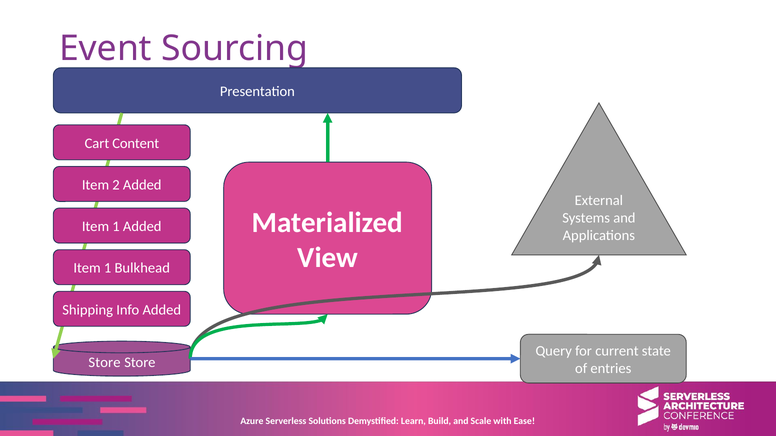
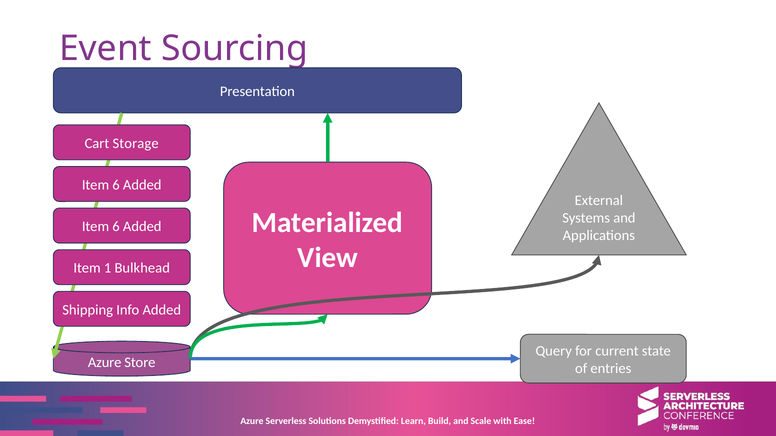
Content: Content -> Storage (136, 143)
2: 2 -> 6 (116, 185)
1: 1 -> 6 (116, 227)
Store: Store -> Azure (105, 363)
